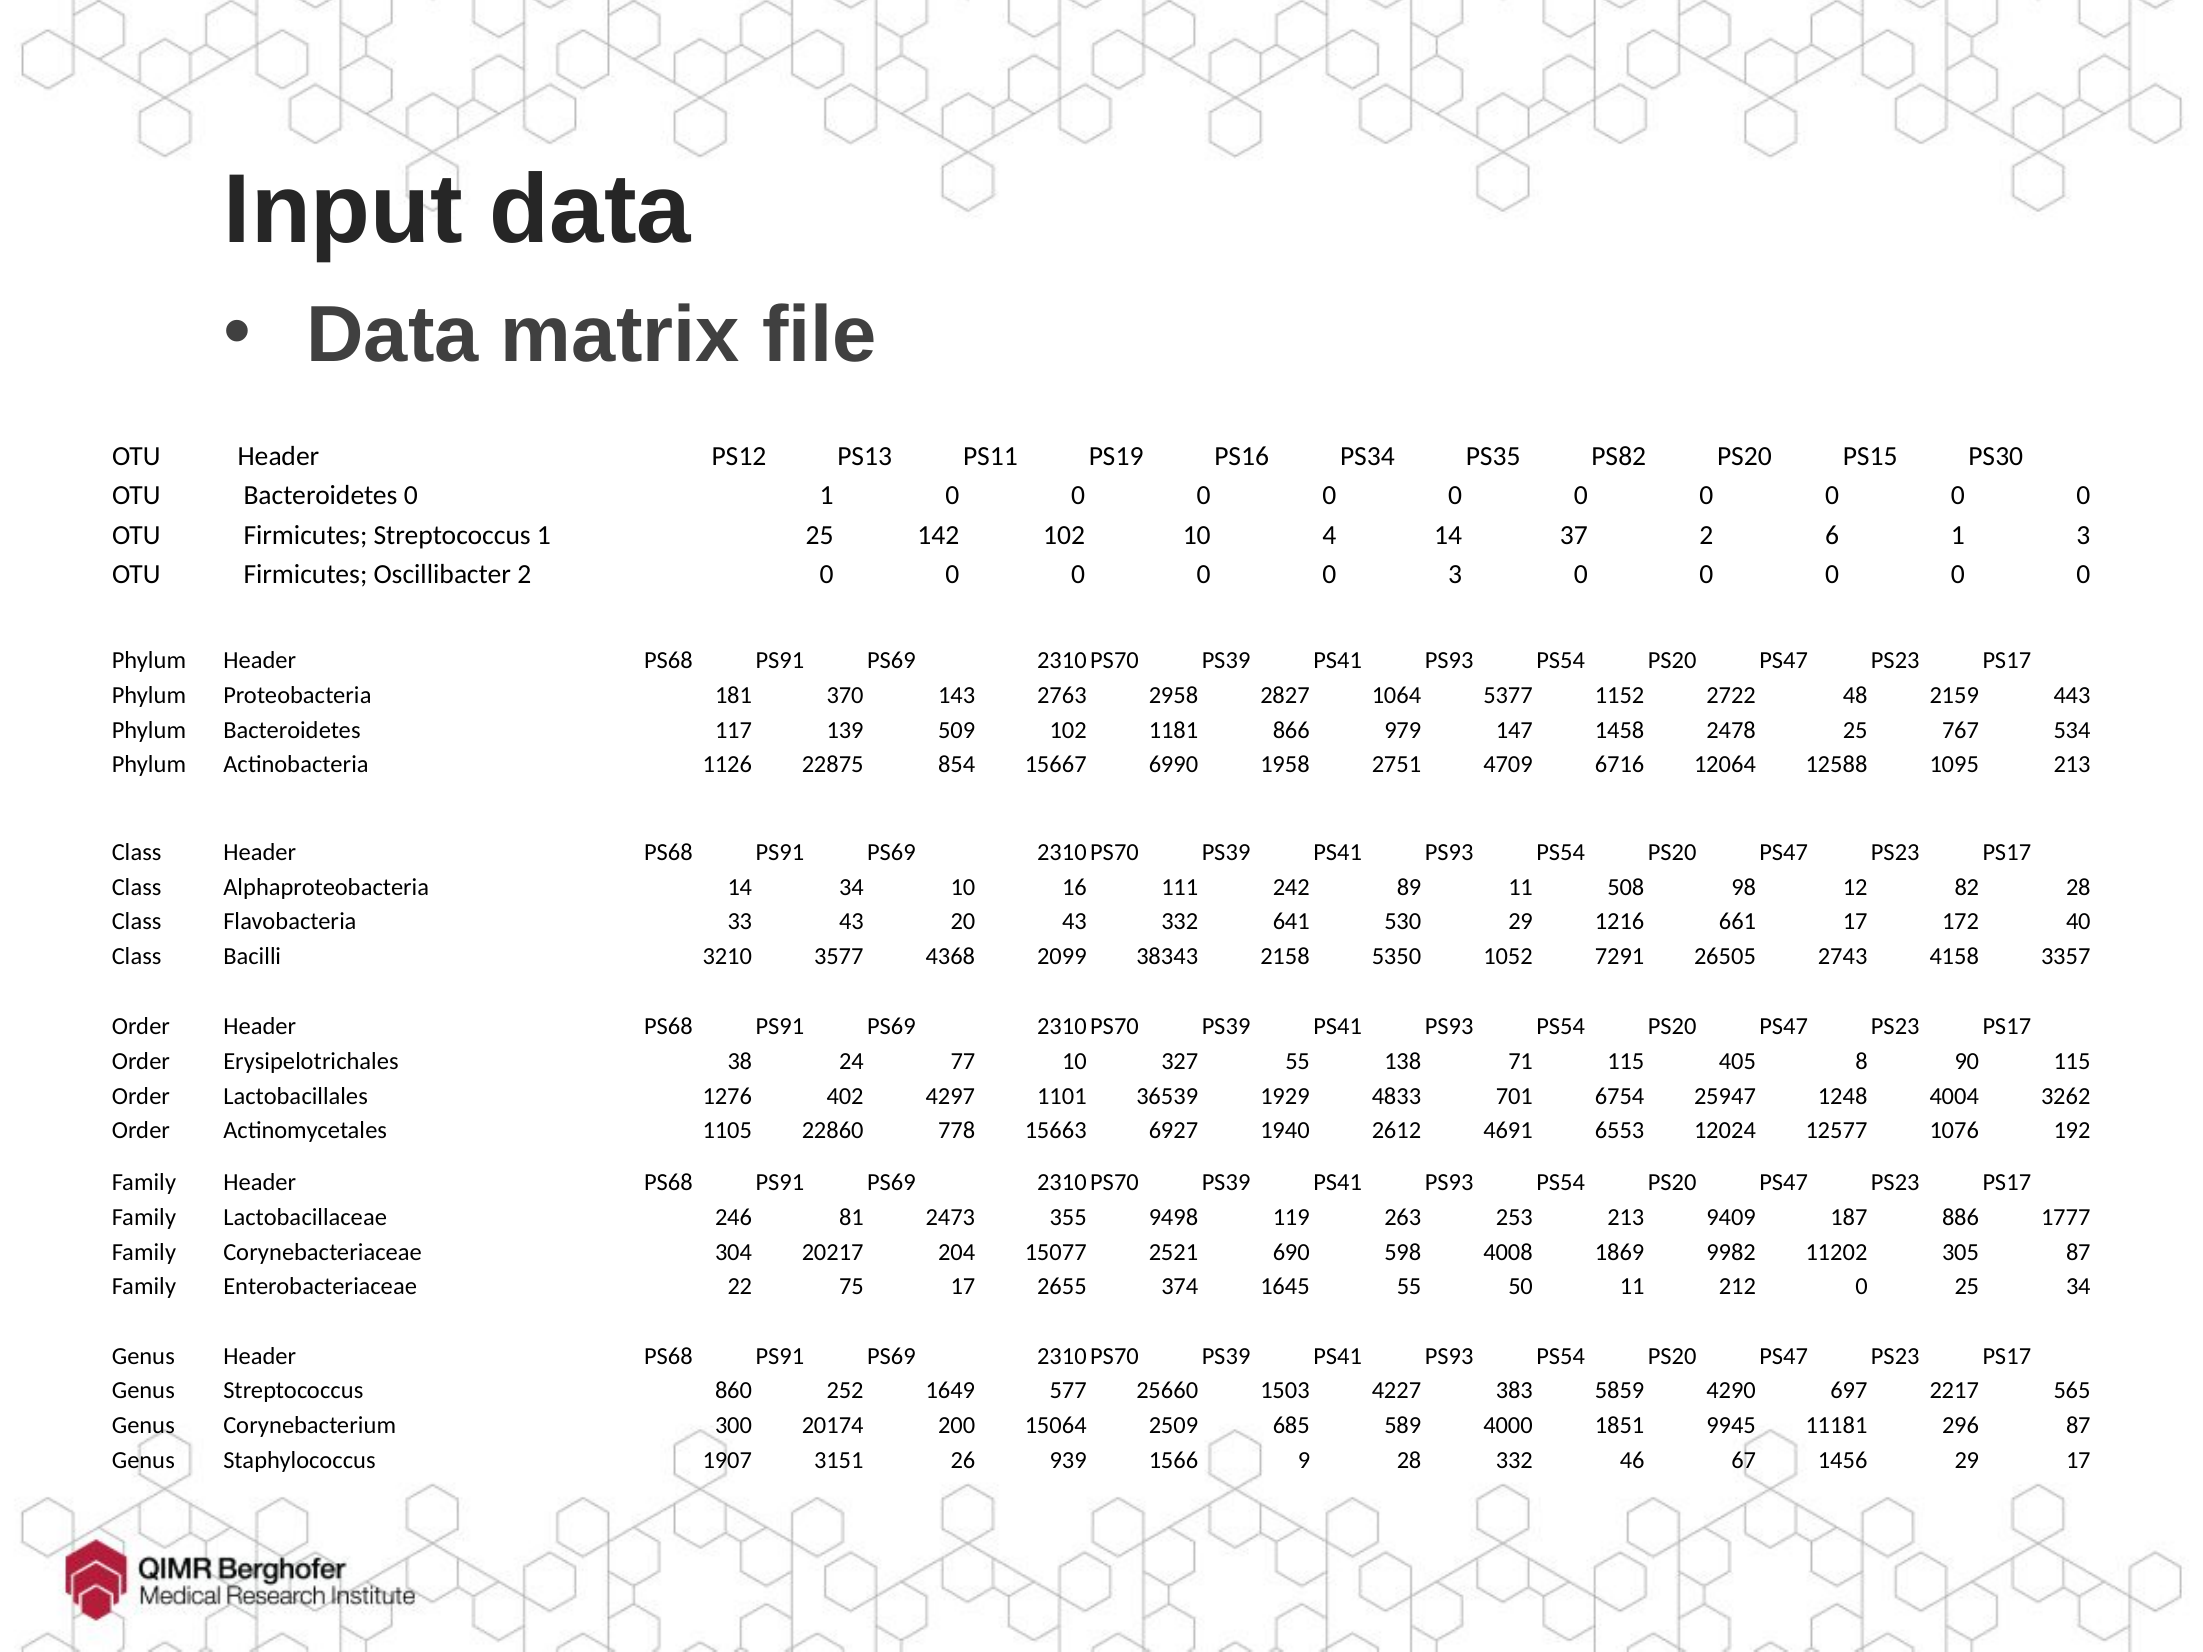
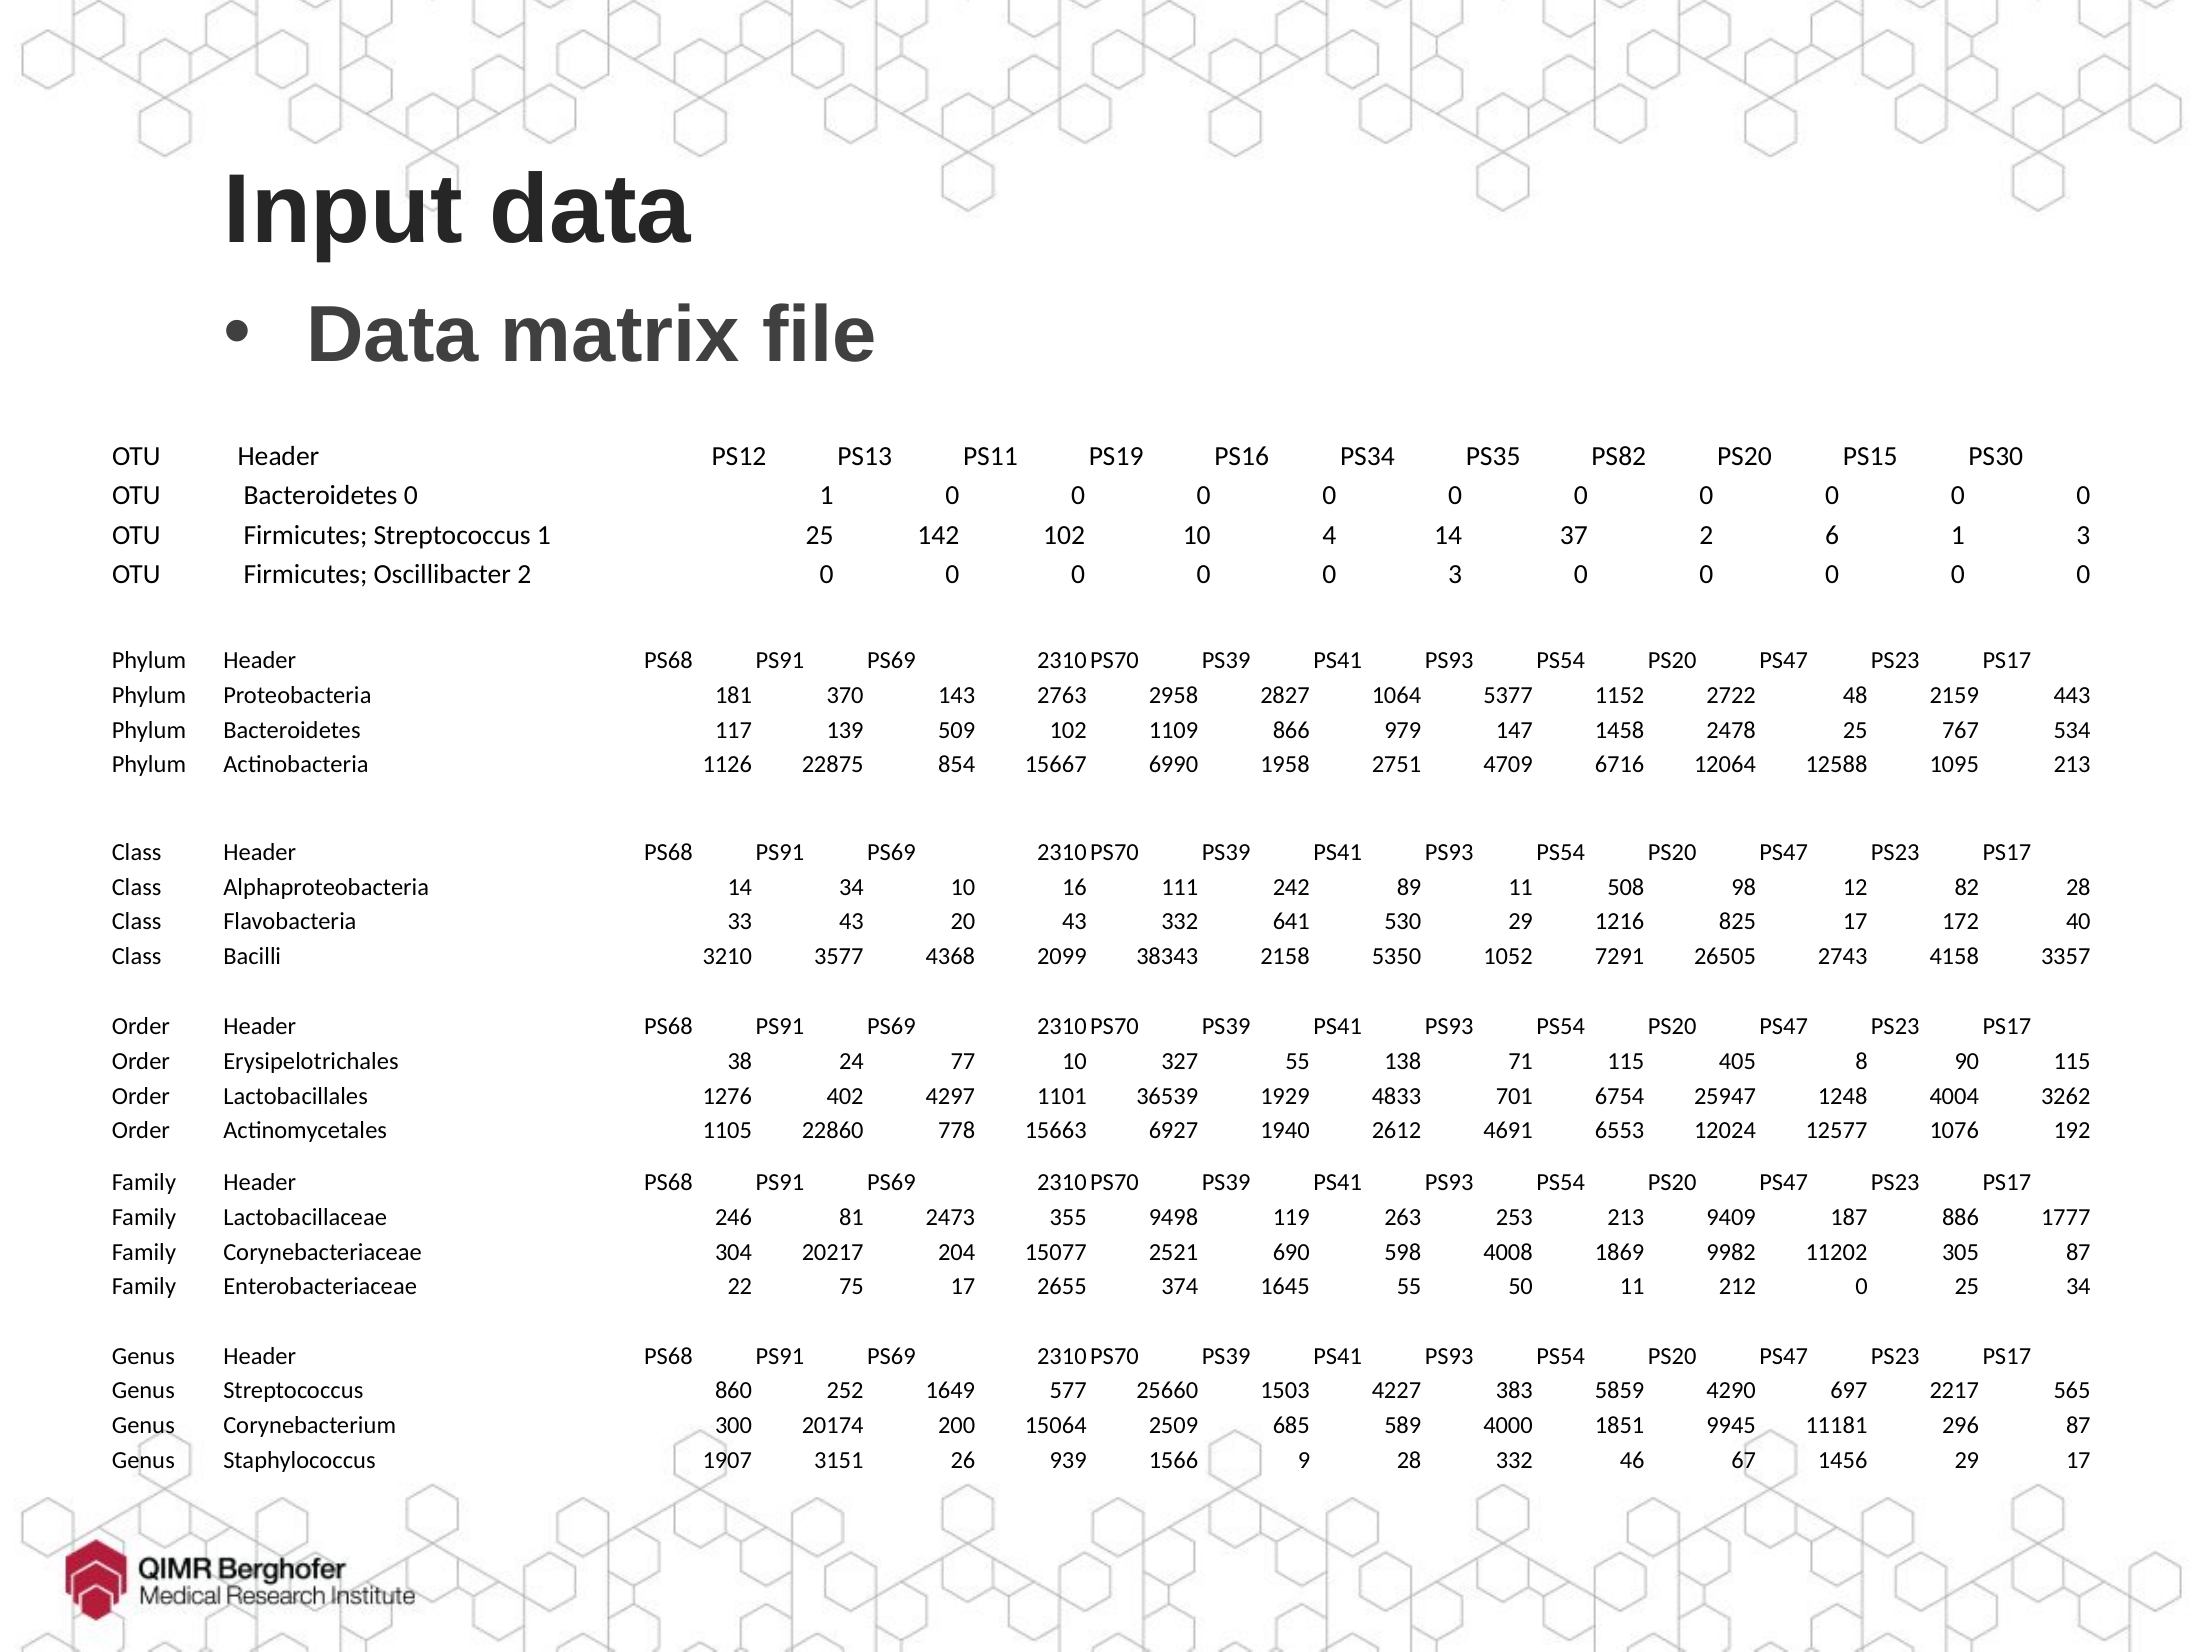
1181: 1181 -> 1109 (1173, 730)
661: 661 -> 825 (1737, 922)
